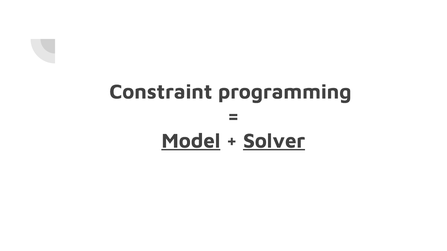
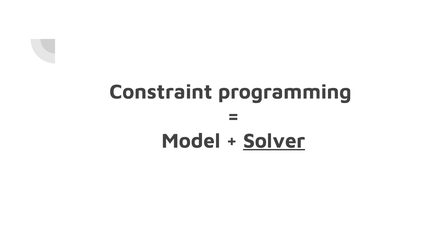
Model underline: present -> none (191, 141)
